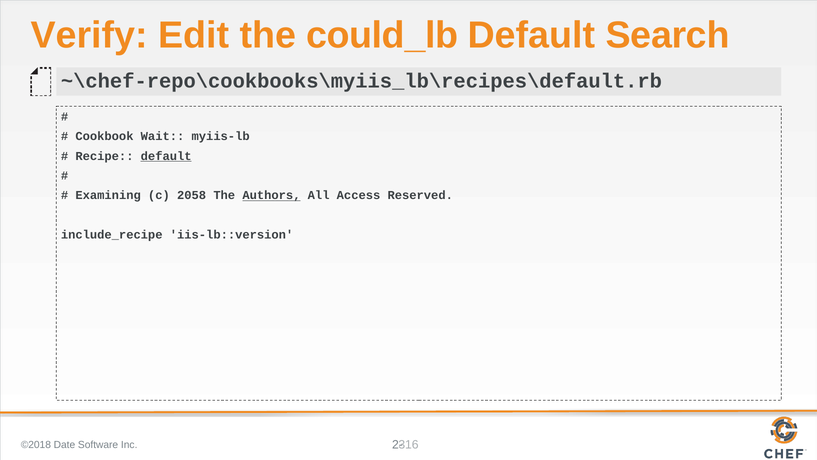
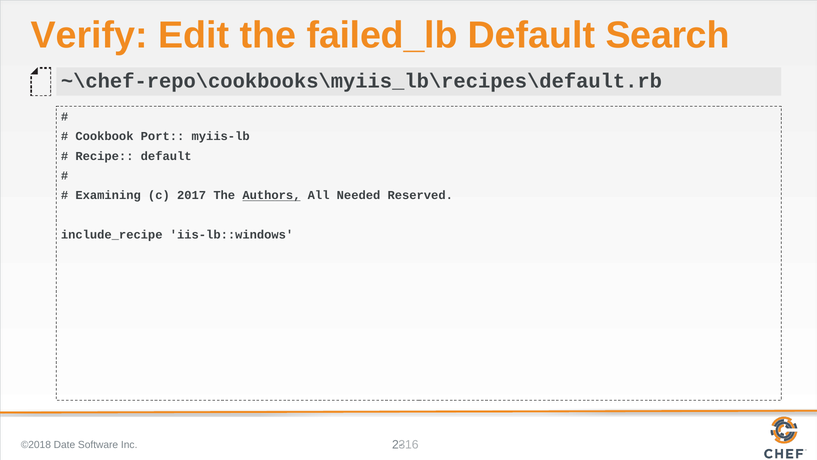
could_lb: could_lb -> failed_lb (382, 35)
Wait: Wait -> Port (163, 136)
default underline: present -> none (166, 156)
2058: 2058 -> 2017 (192, 195)
Access: Access -> Needed (359, 195)
iis-lb::version: iis-lb::version -> iis-lb::windows (232, 235)
